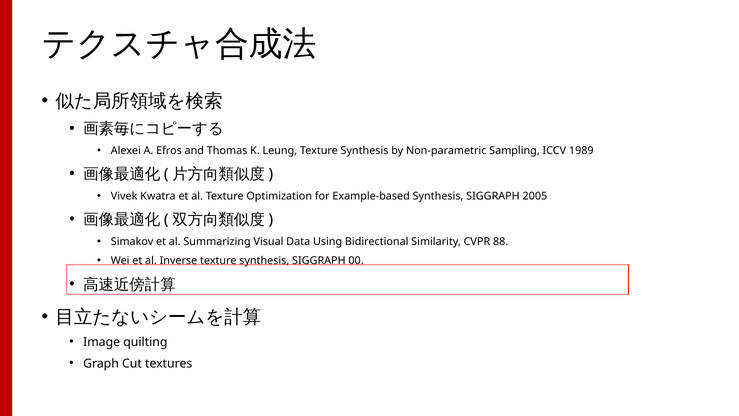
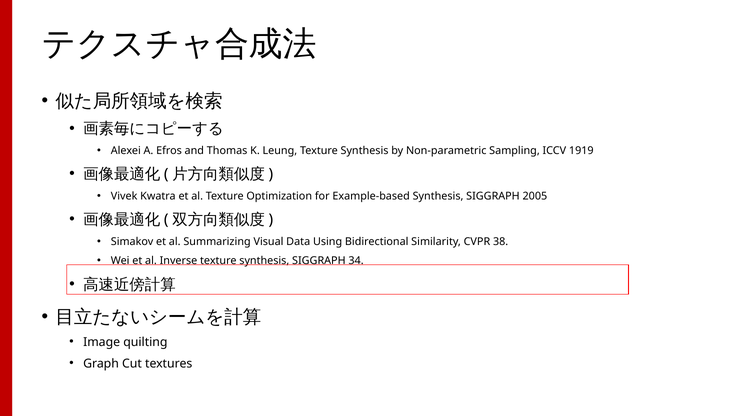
1989: 1989 -> 1919 (581, 151)
88: 88 -> 38 (501, 241)
00: 00 -> 34 (356, 261)
